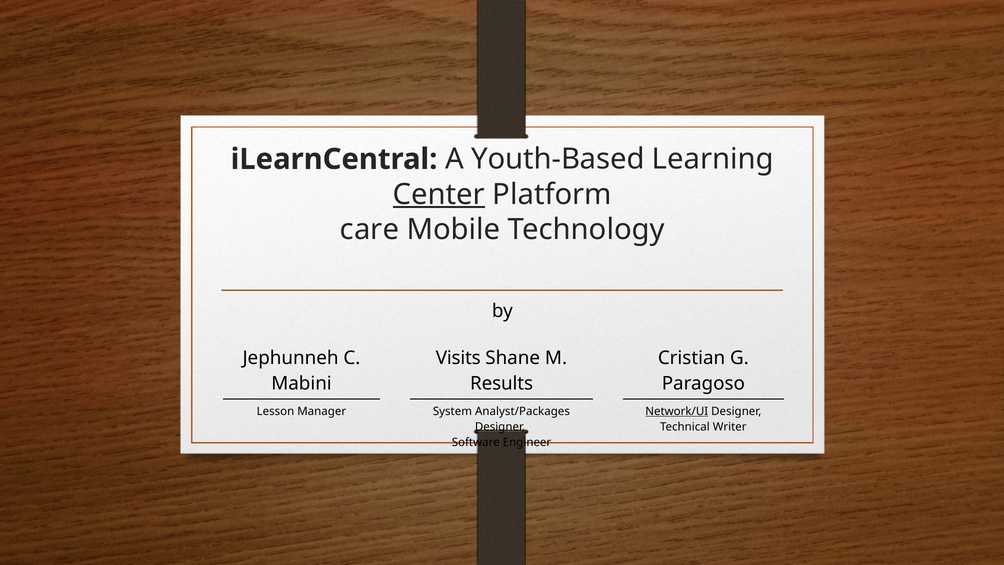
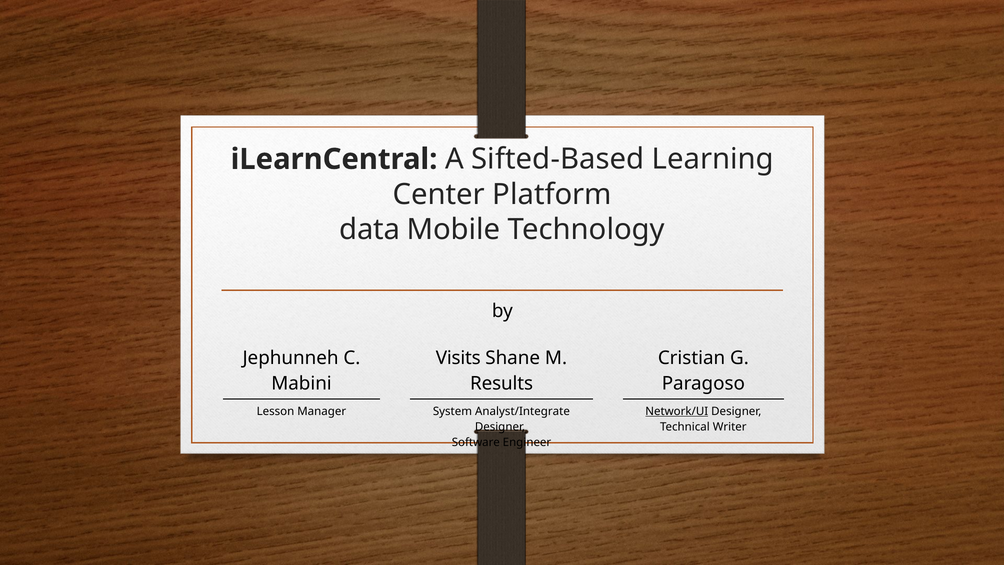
Youth-Based: Youth-Based -> Sifted-Based (558, 159)
Center underline: present -> none (439, 194)
care: care -> data (370, 229)
Analyst/Packages: Analyst/Packages -> Analyst/Integrate (522, 411)
